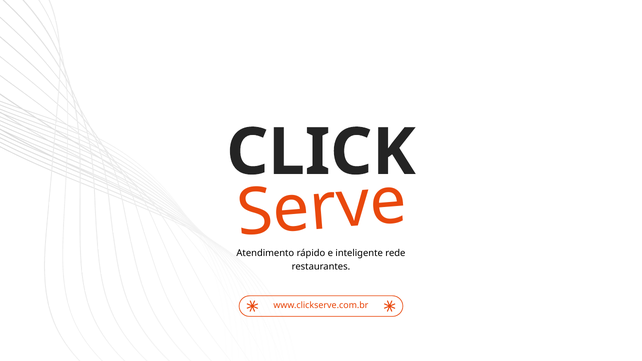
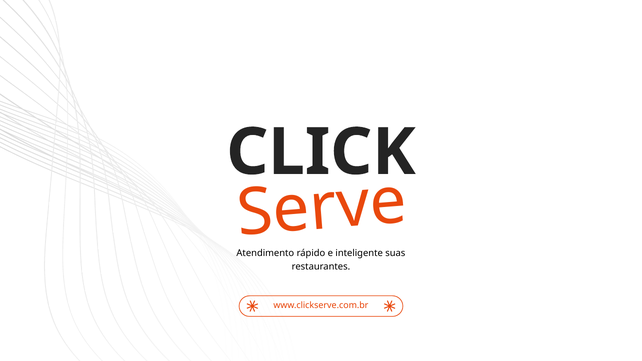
rede: rede -> suas (395, 253)
